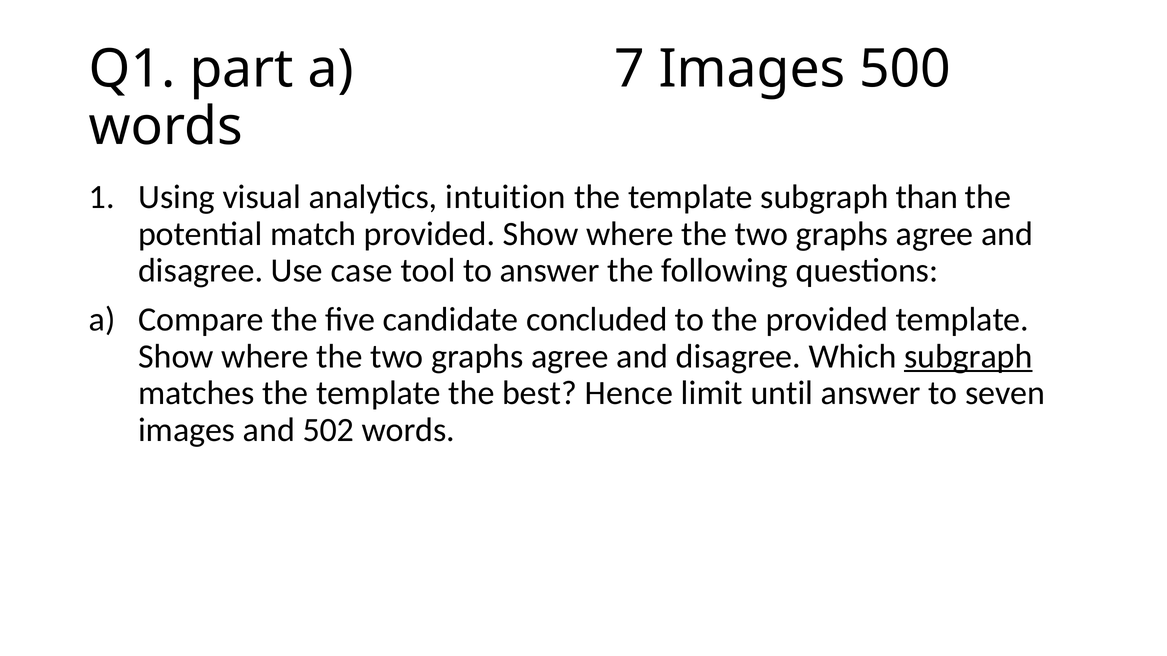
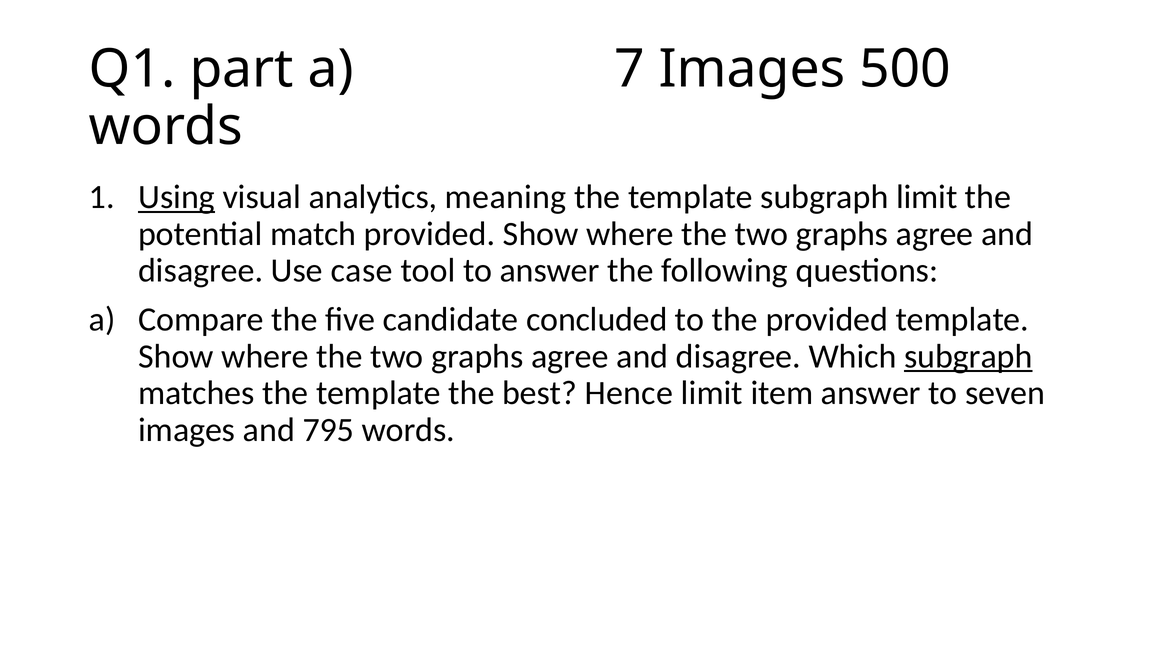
Using underline: none -> present (177, 197)
intuition: intuition -> meaning (506, 197)
subgraph than: than -> limit (927, 197)
until: until -> item (782, 393)
502: 502 -> 795 (328, 430)
